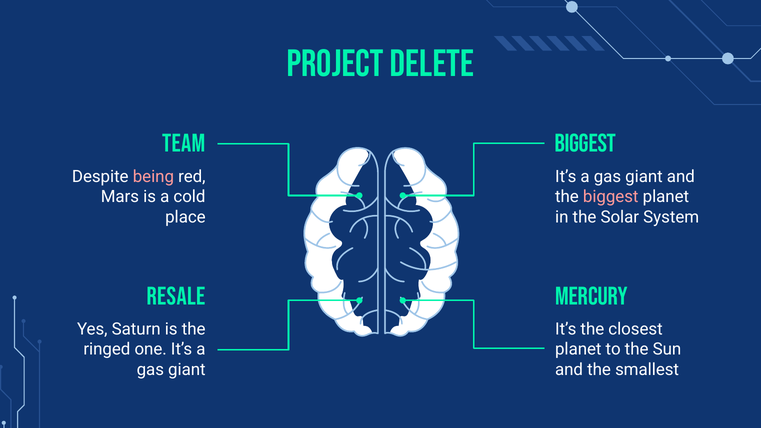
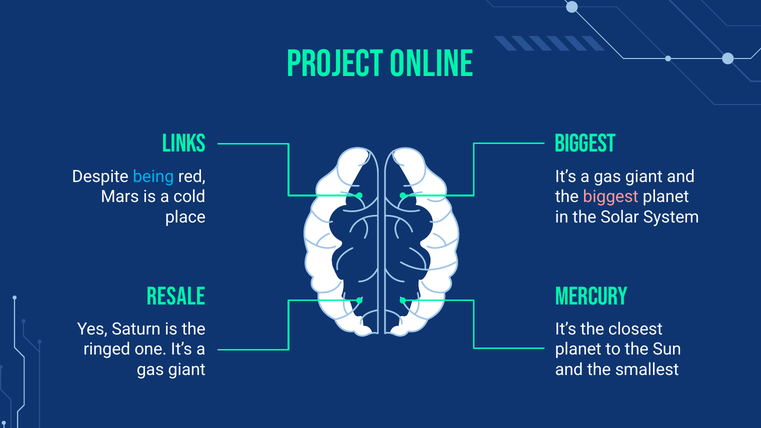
DELETE: DELETE -> ONLINE (432, 64)
TEAM: TEAM -> LINKS (184, 144)
being colour: pink -> light blue (153, 176)
